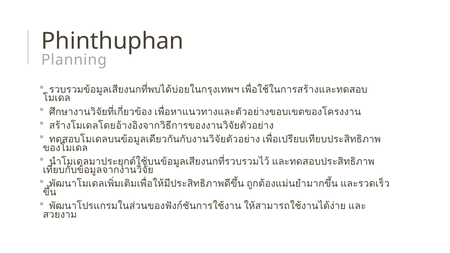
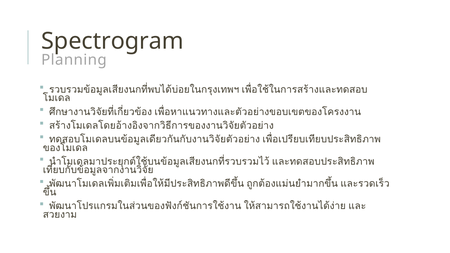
Phinthuphan: Phinthuphan -> Spectrogram (112, 41)
